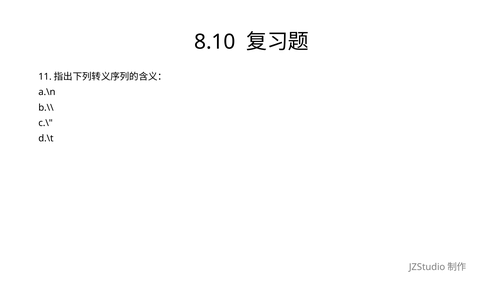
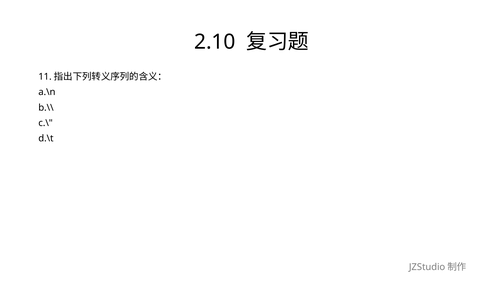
8.10: 8.10 -> 2.10 (215, 42)
